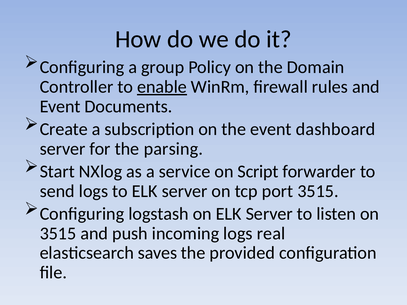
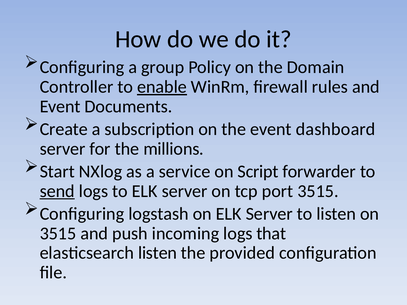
parsing: parsing -> millions (174, 149)
send underline: none -> present (57, 191)
real: real -> that (271, 234)
elasticsearch saves: saves -> listen (158, 253)
